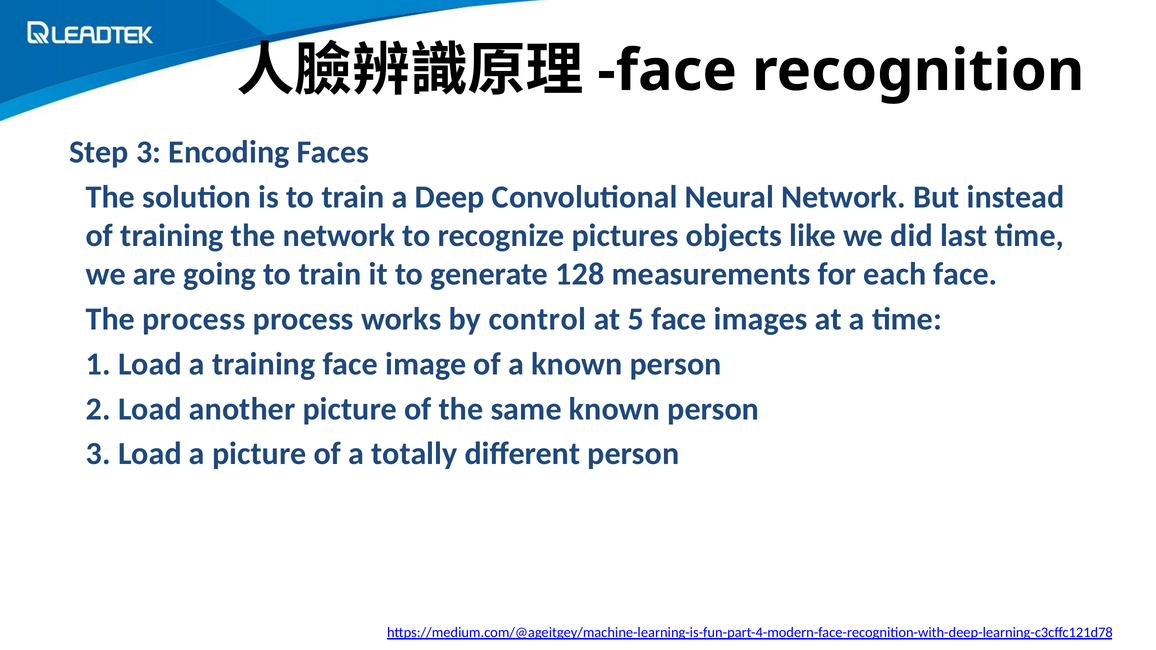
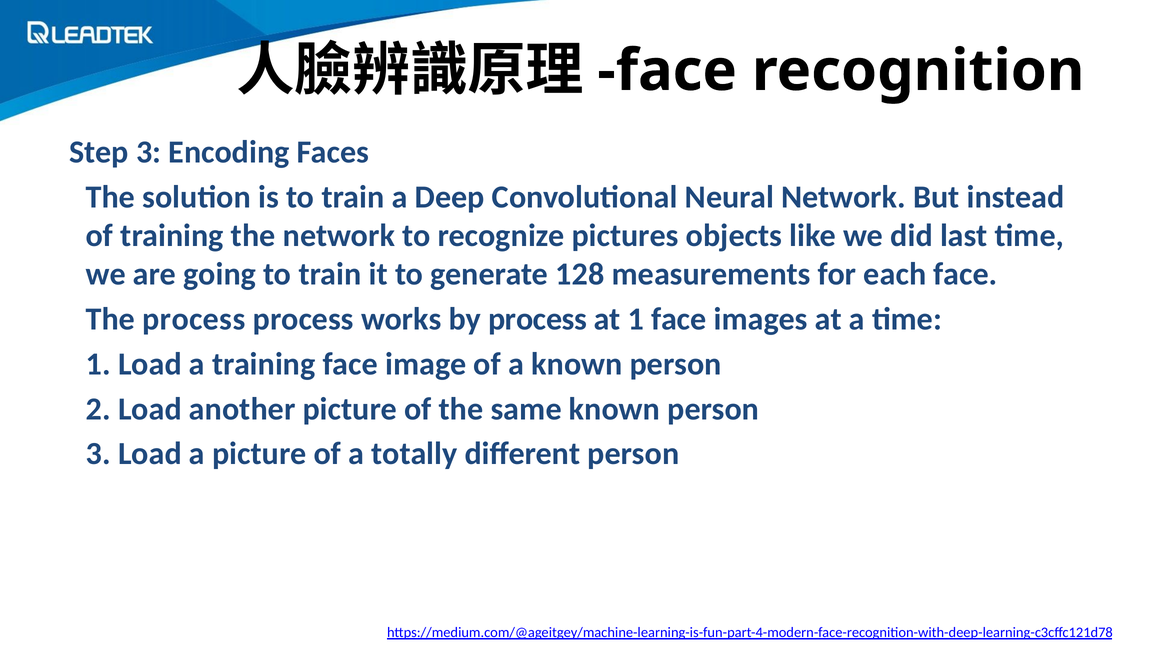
by control: control -> process (538, 319)
5: 5 -> 1 (636, 319)
